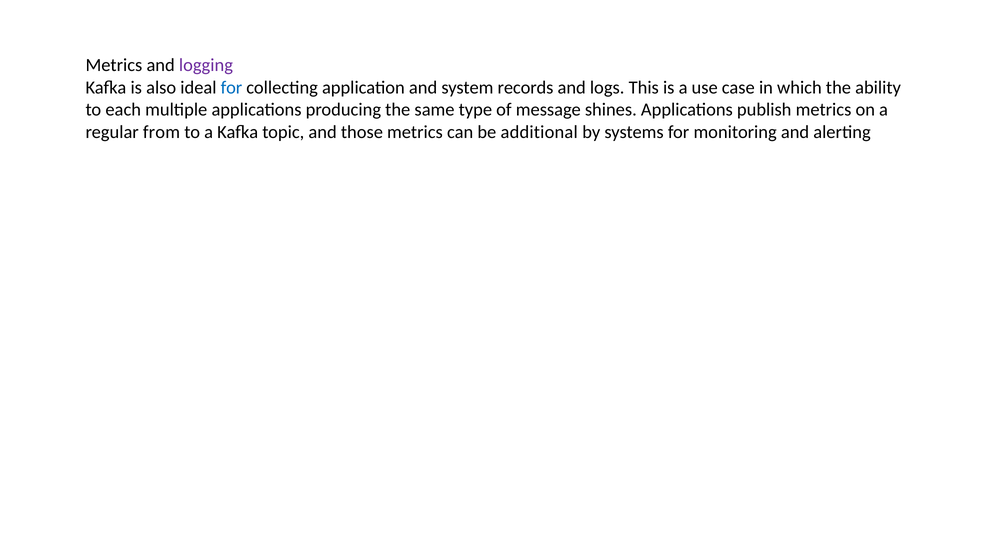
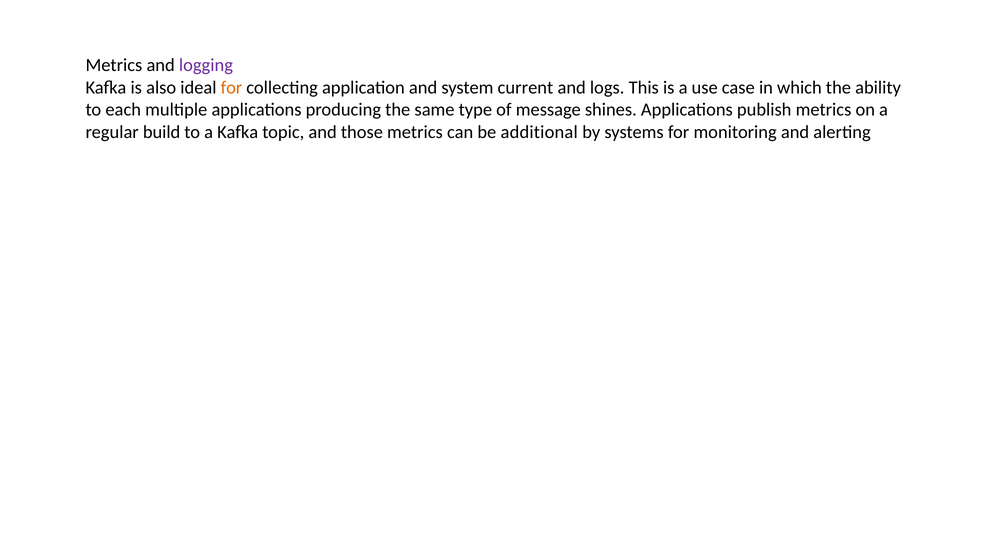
for colour: blue -> orange (232, 87)
records: records -> current (525, 87)
from: from -> build (162, 132)
